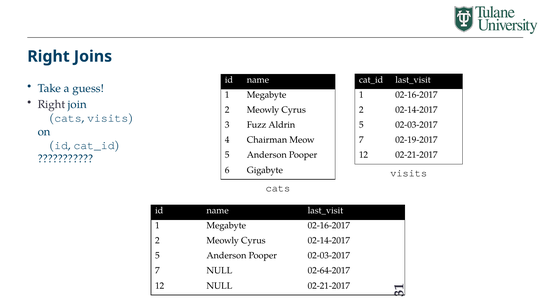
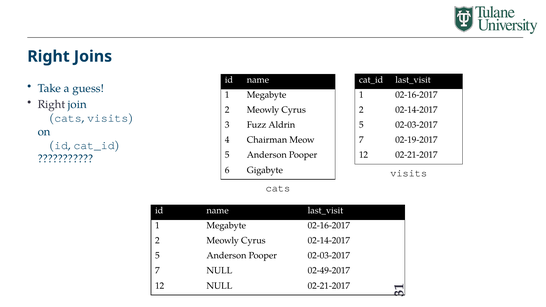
02-64-2017: 02-64-2017 -> 02-49-2017 (329, 271)
